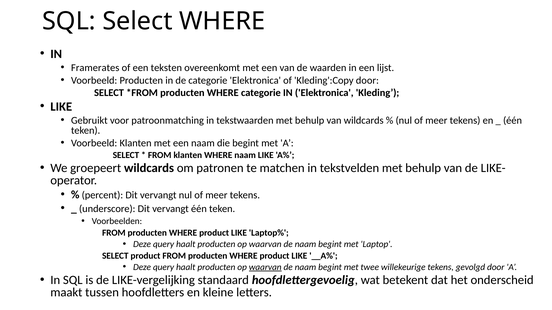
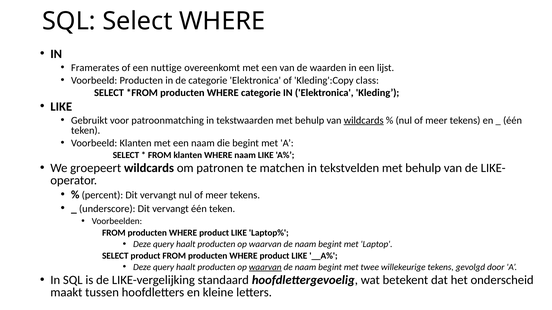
teksten: teksten -> nuttige (166, 68)
Kleding':Copy door: door -> class (367, 80)
wildcards underline: none -> present (364, 121)
